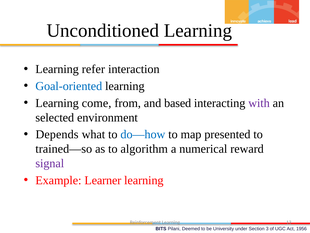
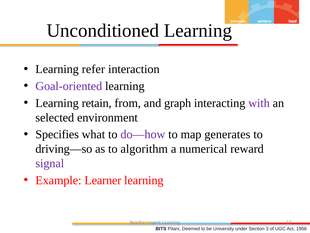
Goal-oriented colour: blue -> purple (69, 86)
come: come -> retain (97, 103)
based: based -> graph (178, 103)
Depends: Depends -> Specifies (57, 134)
do—how colour: blue -> purple (143, 134)
presented: presented -> generates (227, 134)
trained—so: trained—so -> driving—so (64, 149)
